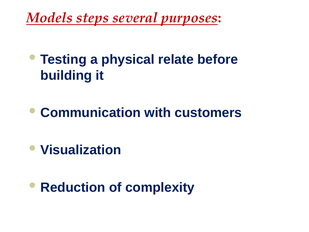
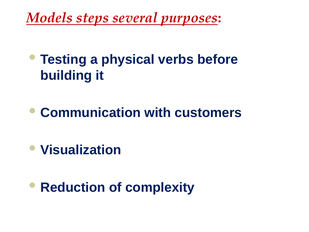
relate: relate -> verbs (176, 59)
